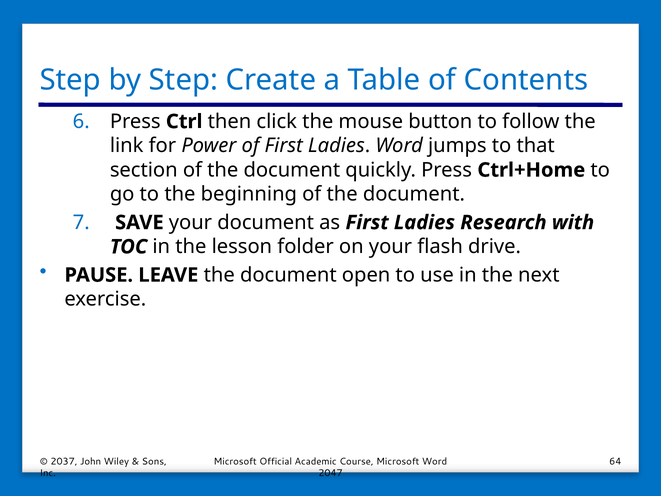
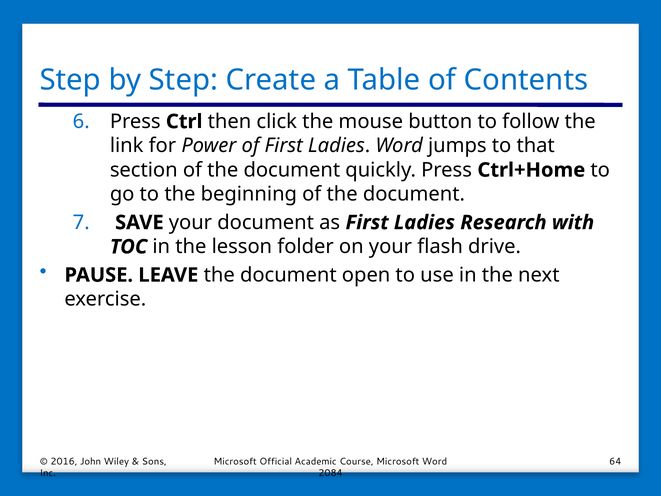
2037: 2037 -> 2016 (64, 461)
2047: 2047 -> 2084 (331, 473)
